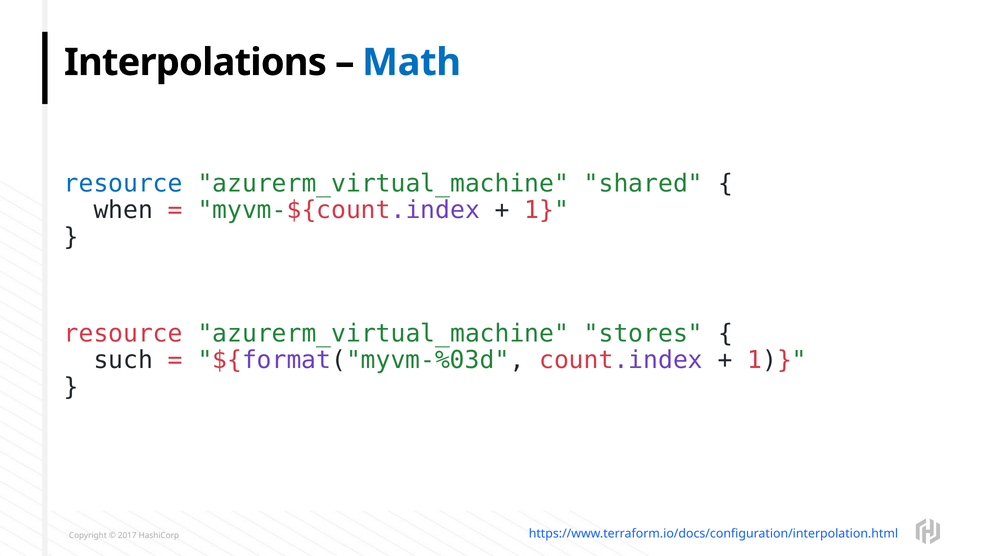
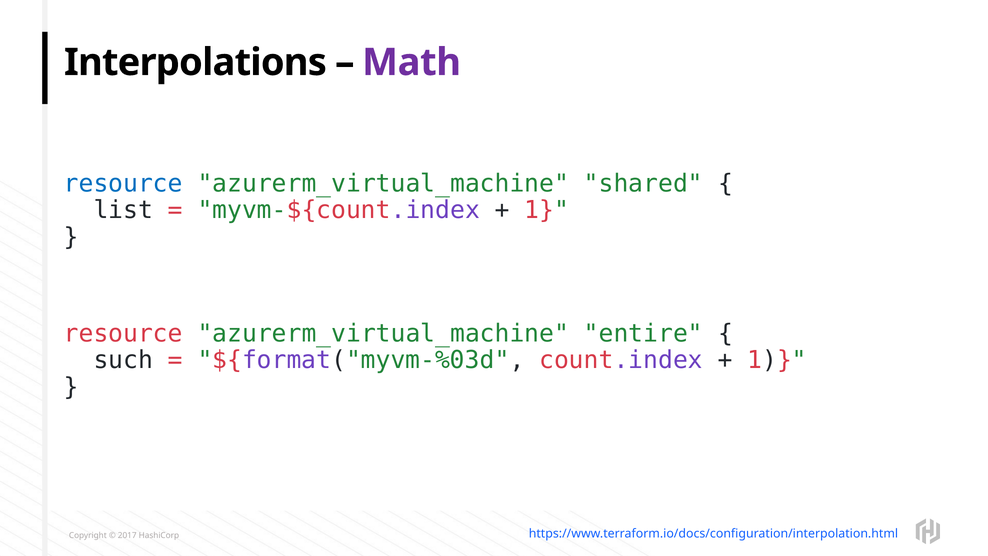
Math colour: blue -> purple (412, 62)
when: when -> list (123, 210)
stores: stores -> entire (643, 333)
